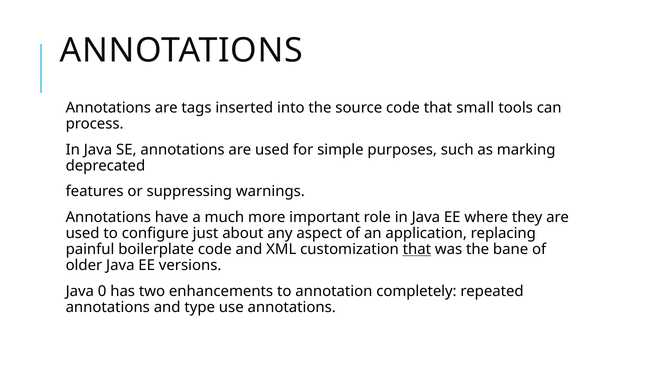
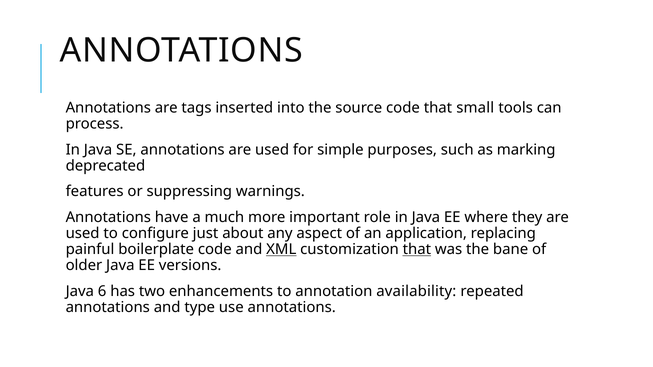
XML underline: none -> present (281, 250)
0: 0 -> 6 (102, 291)
completely: completely -> availability (416, 291)
